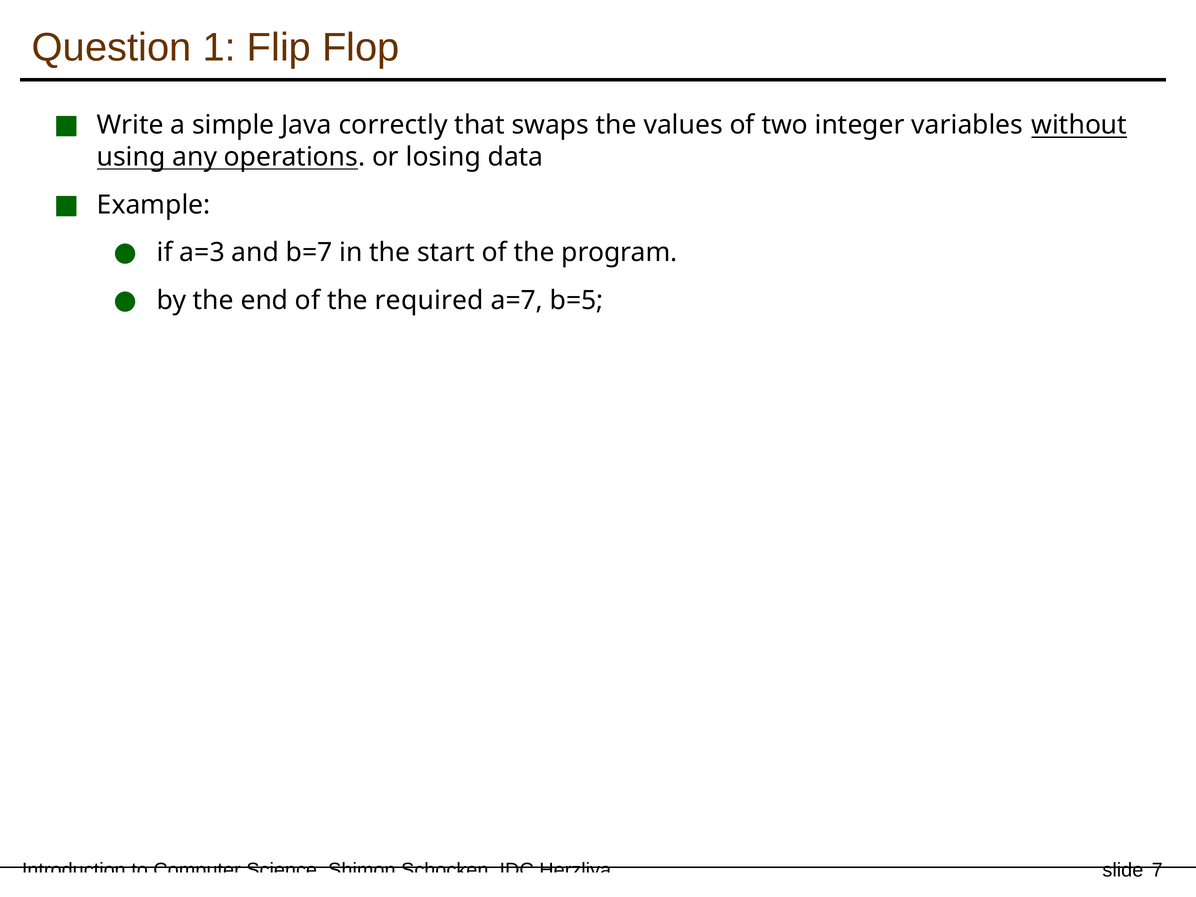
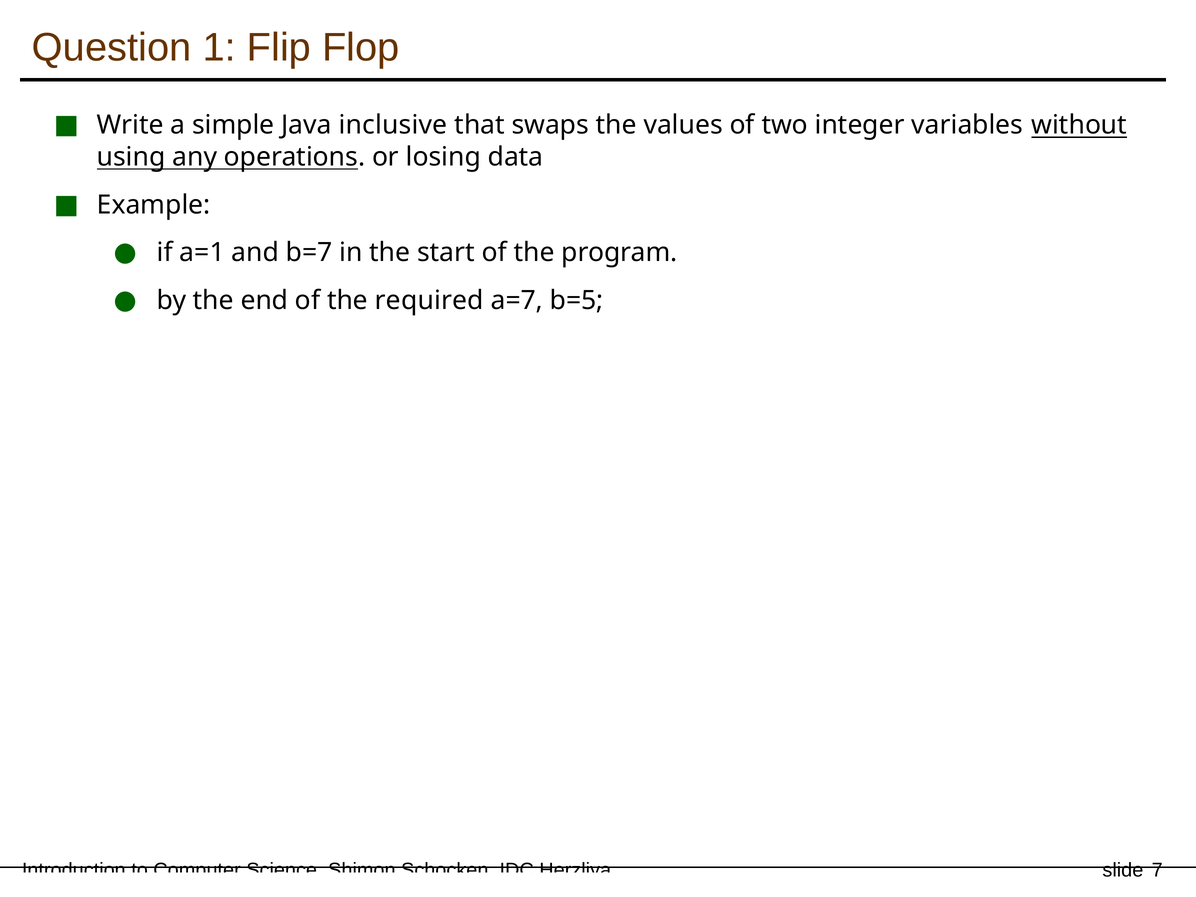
correctly: correctly -> inclusive (393, 125)
a=3: a=3 -> a=1 (202, 253)
